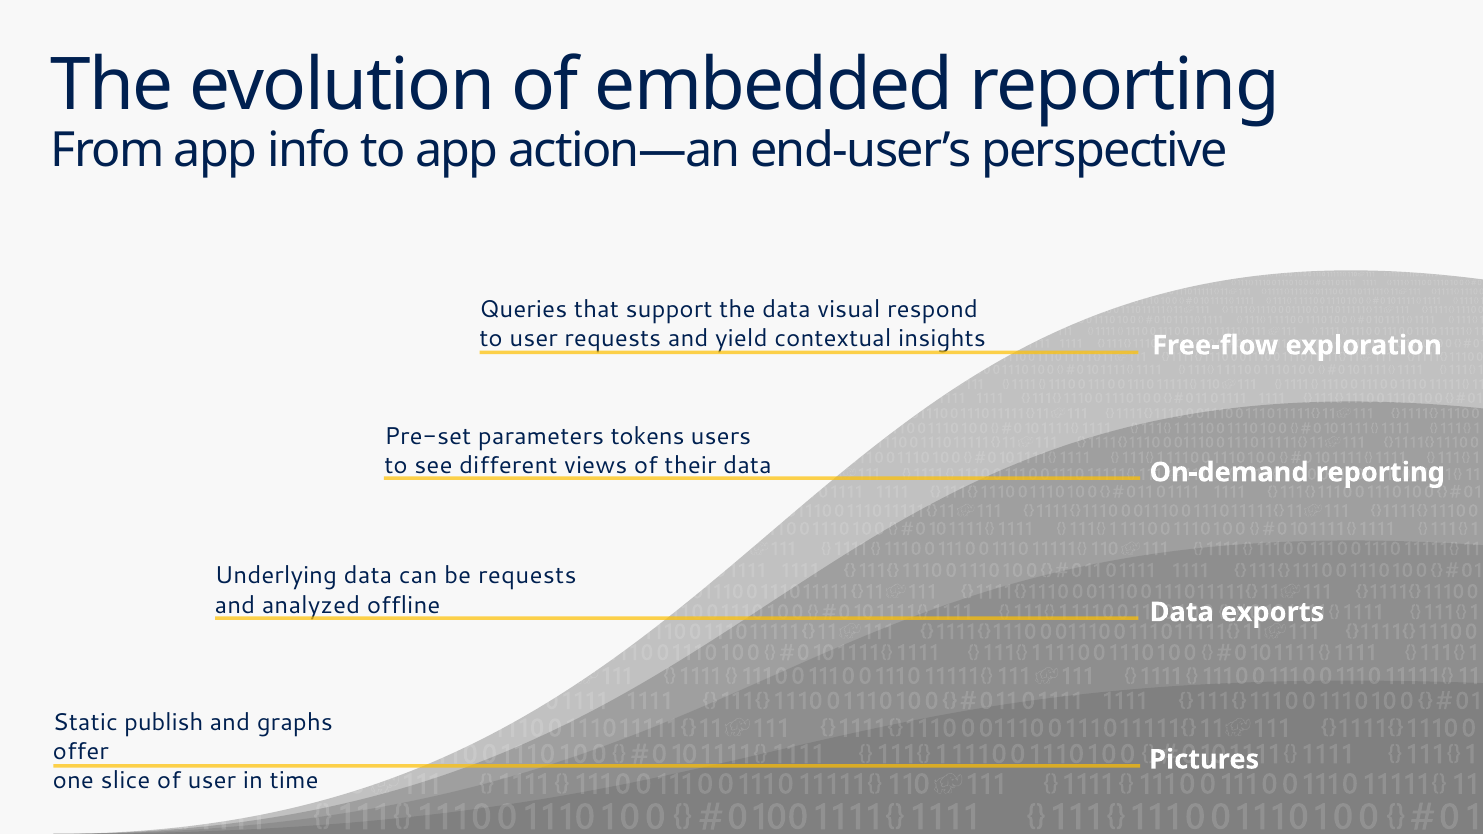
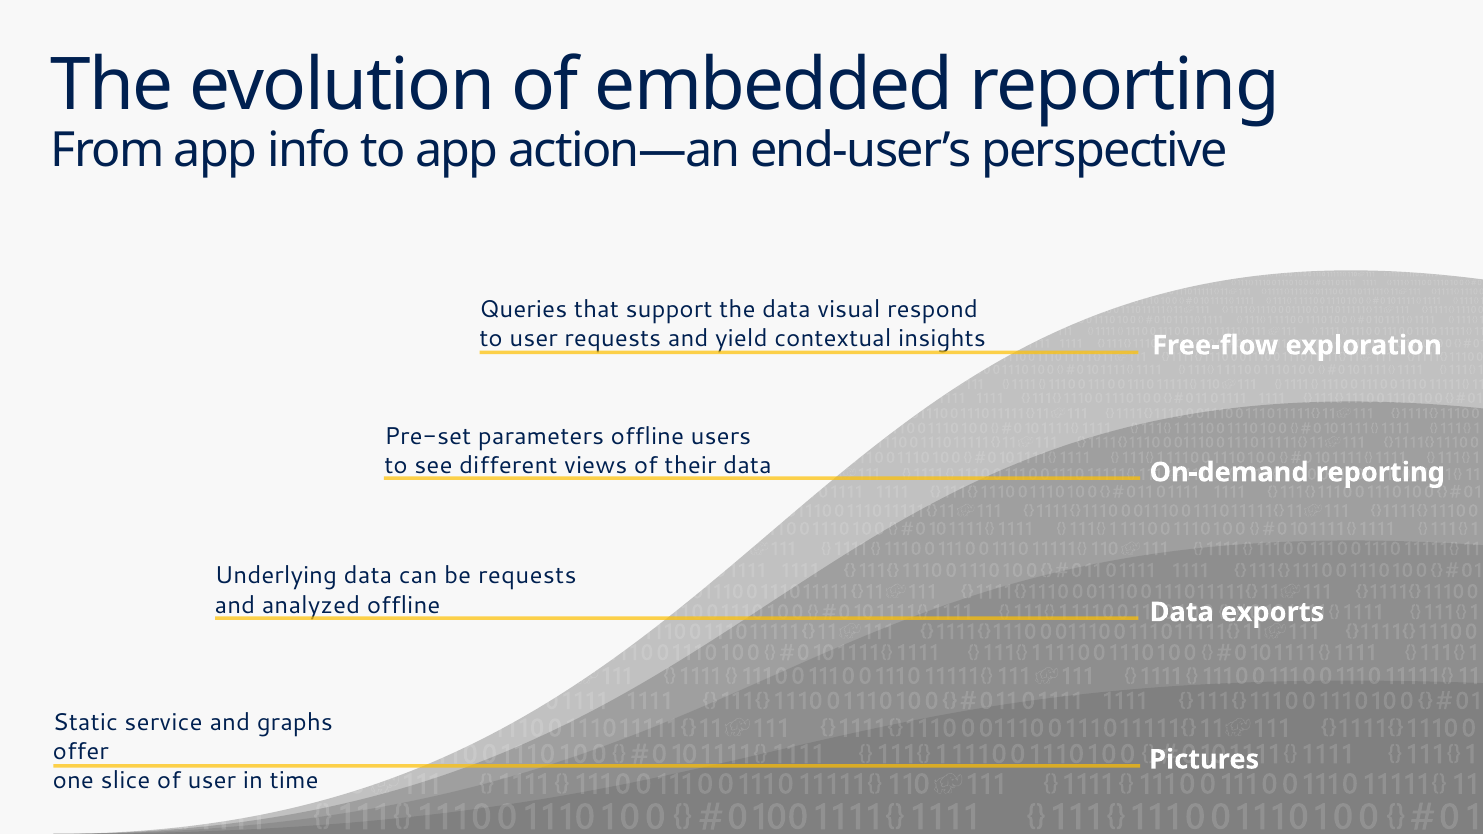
parameters tokens: tokens -> offline (647, 437)
publish: publish -> service (164, 723)
